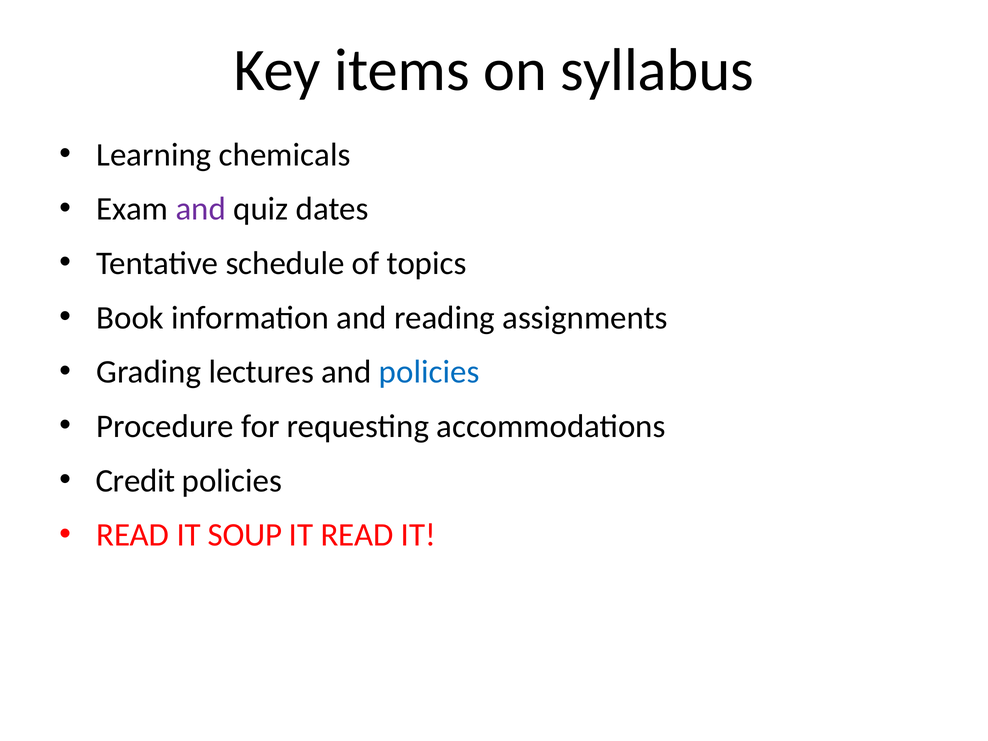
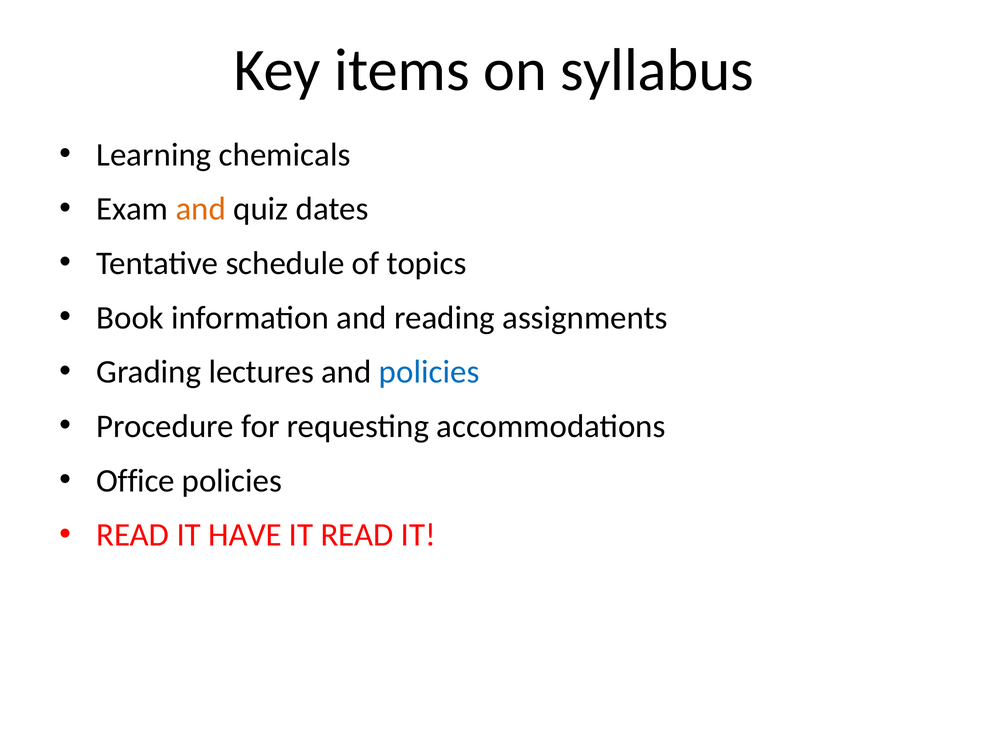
and colour: purple -> orange (201, 209)
Credit: Credit -> Office (135, 481)
SOUP: SOUP -> HAVE (245, 535)
